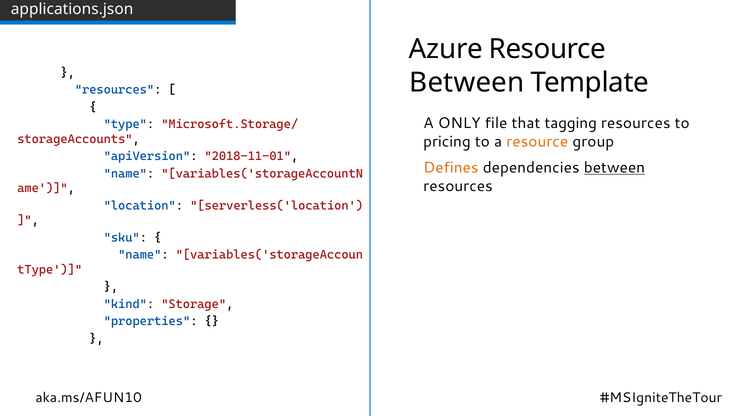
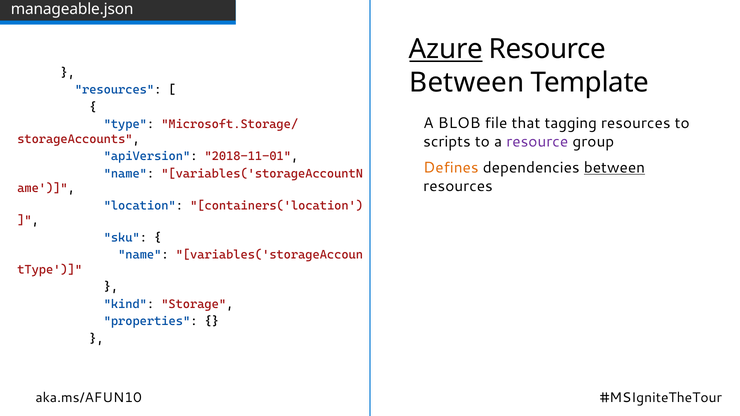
applications.json: applications.json -> manageable.json (72, 9)
Azure underline: none -> present (446, 49)
ONLY: ONLY -> BLOB (459, 123)
pricing: pricing -> scripts (447, 142)
resource colour: orange -> purple (537, 142)
serverless('location: serverless('location -> containers('location (277, 206)
